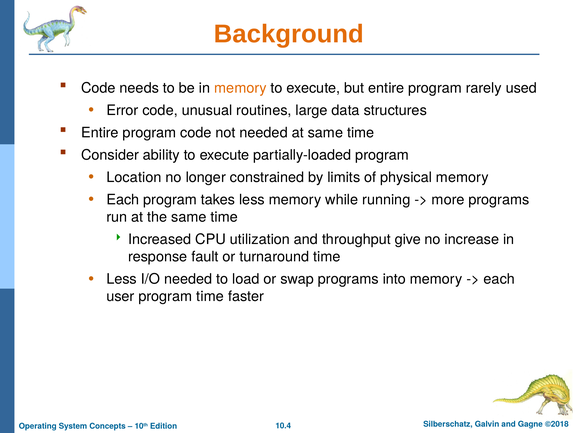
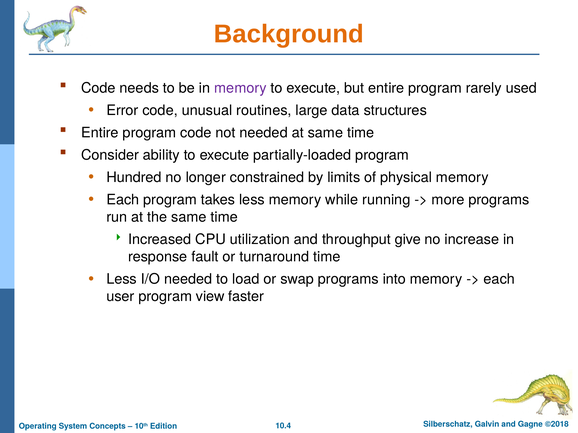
memory colour: orange -> purple (240, 88)
Location: Location -> Hundred (134, 178)
program time: time -> view (210, 297)
